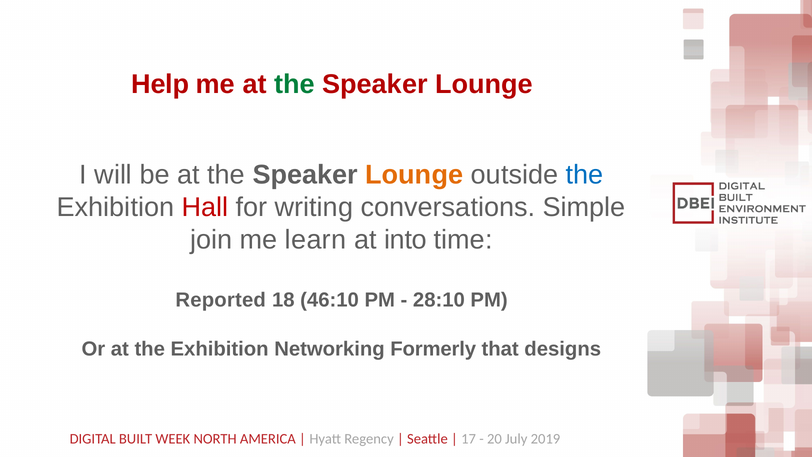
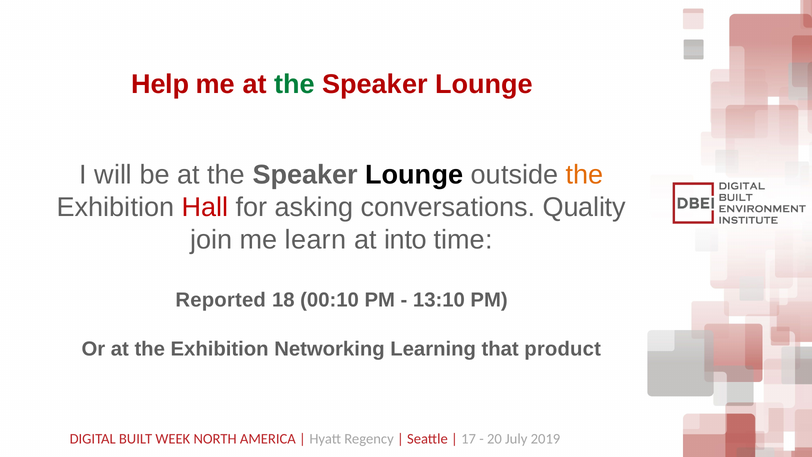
Lounge colour: orange -> black (414, 174)
the colour: blue -> orange (585, 174)
writing: writing -> asking (314, 207)
Simple: Simple -> Quality (584, 207)
46:10: 46:10 -> 00:10 (330, 300)
28:10: 28:10 -> 13:10 (439, 300)
Formerly: Formerly -> Learning (433, 349)
designs: designs -> product (563, 349)
